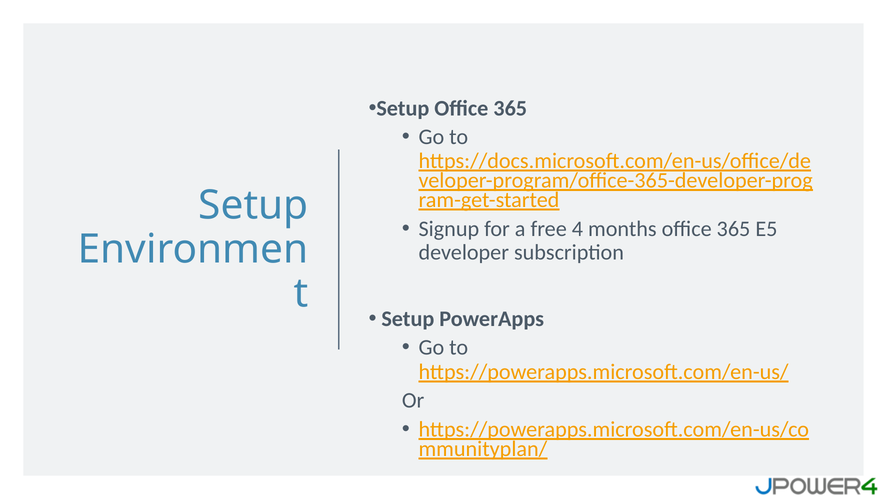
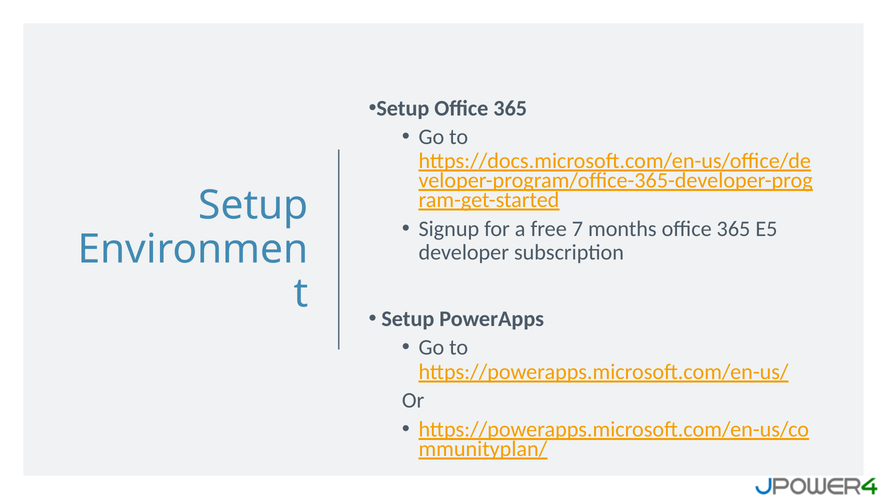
4: 4 -> 7 (577, 229)
